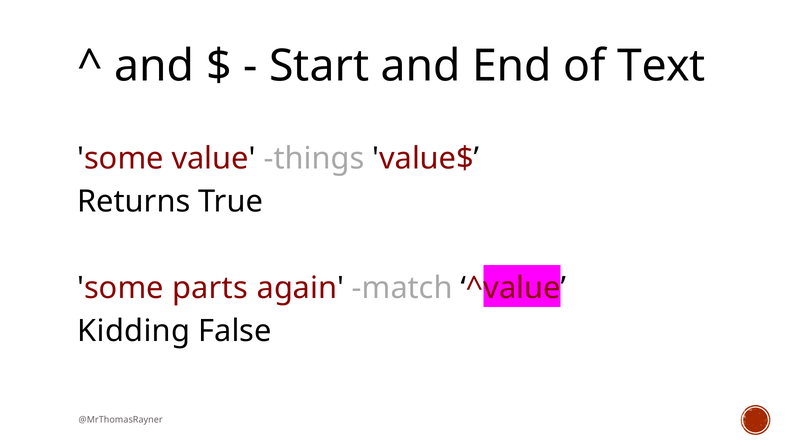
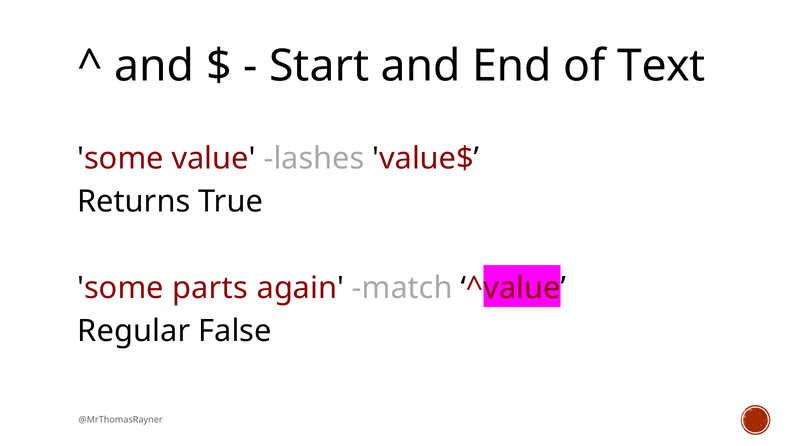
things: things -> lashes (314, 158)
Kidding: Kidding -> Regular (134, 331)
